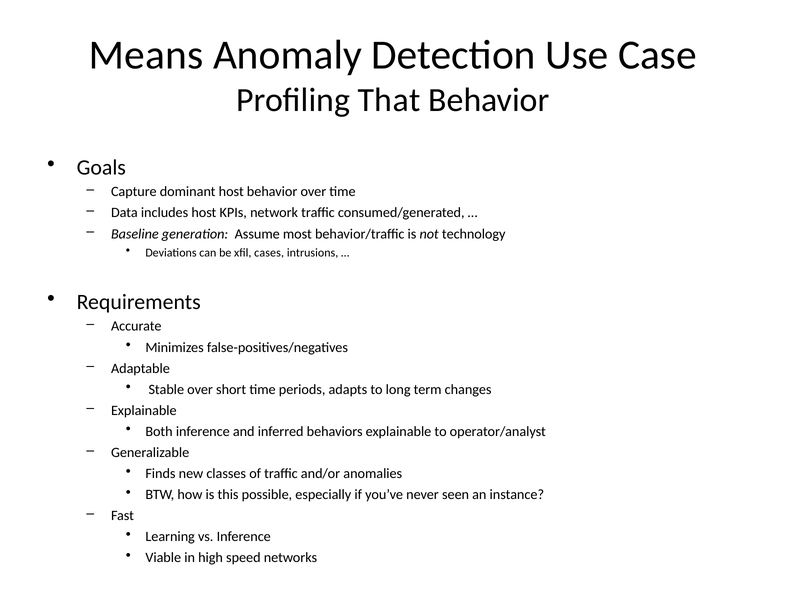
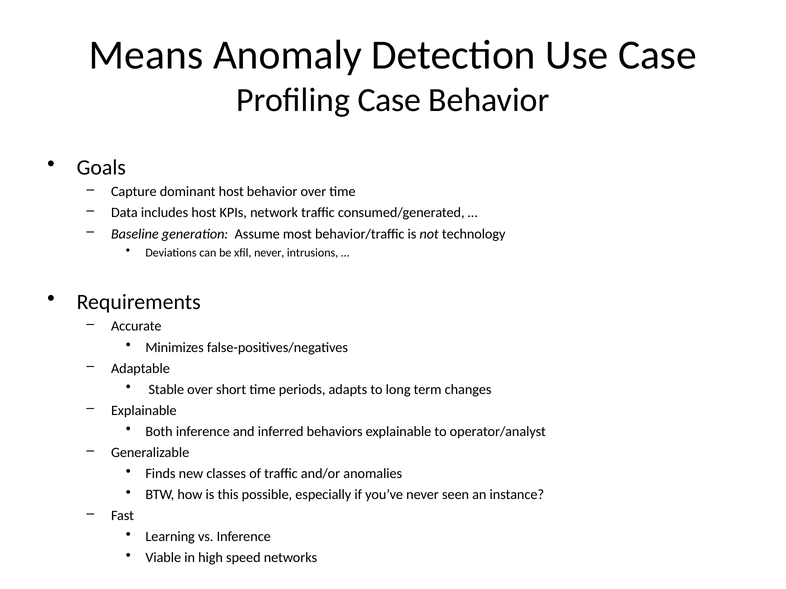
Profiling That: That -> Case (389, 100)
xfil cases: cases -> never (269, 253)
